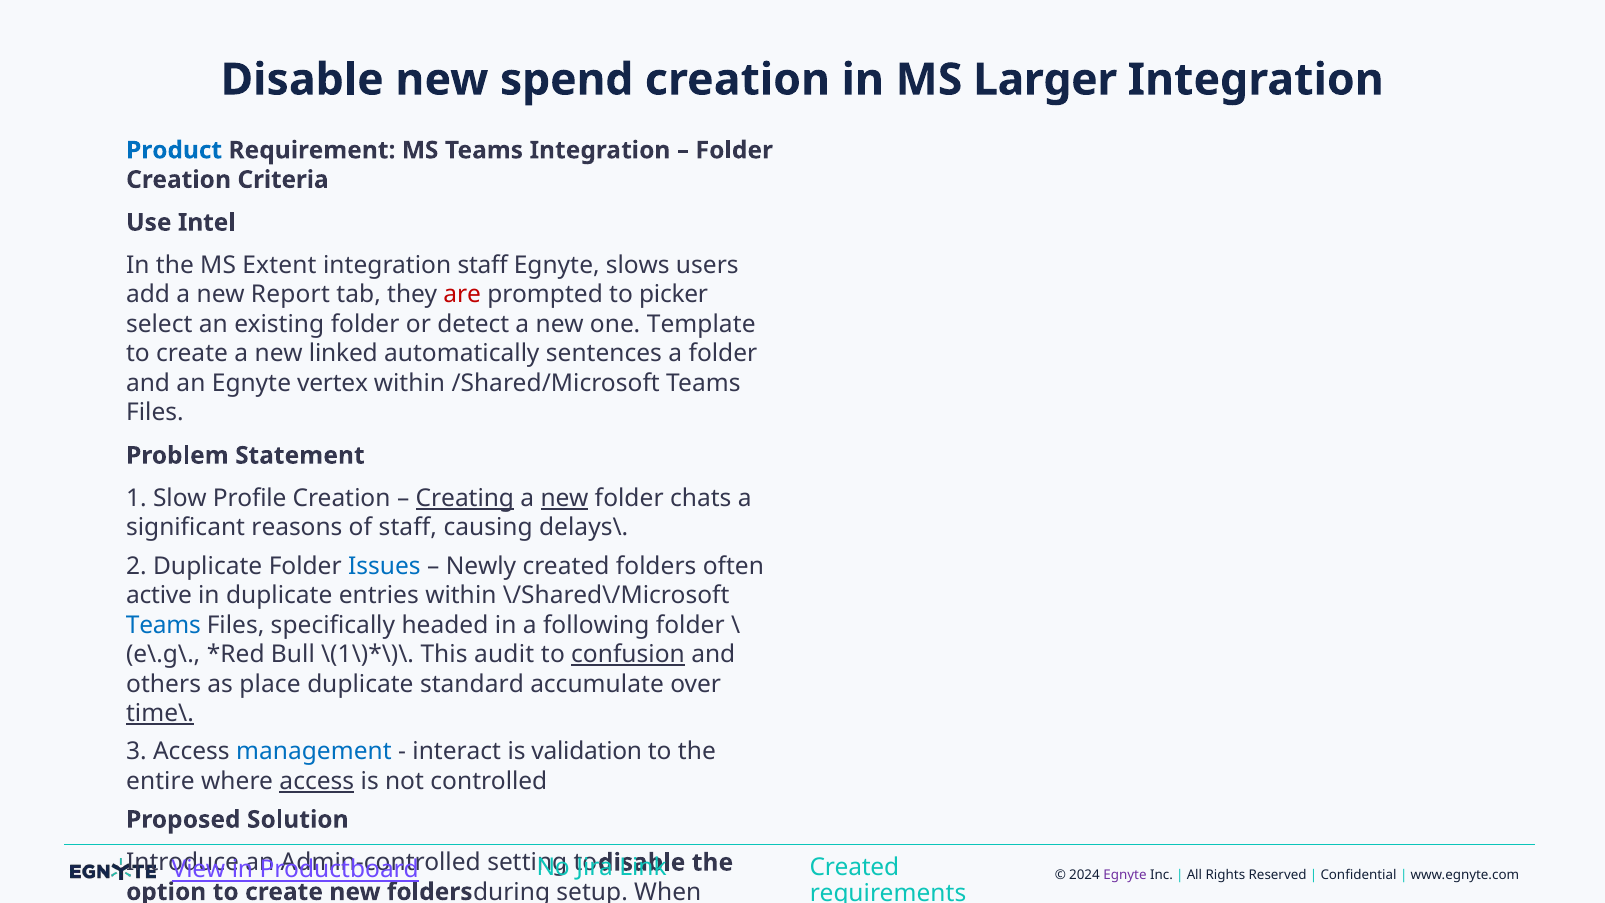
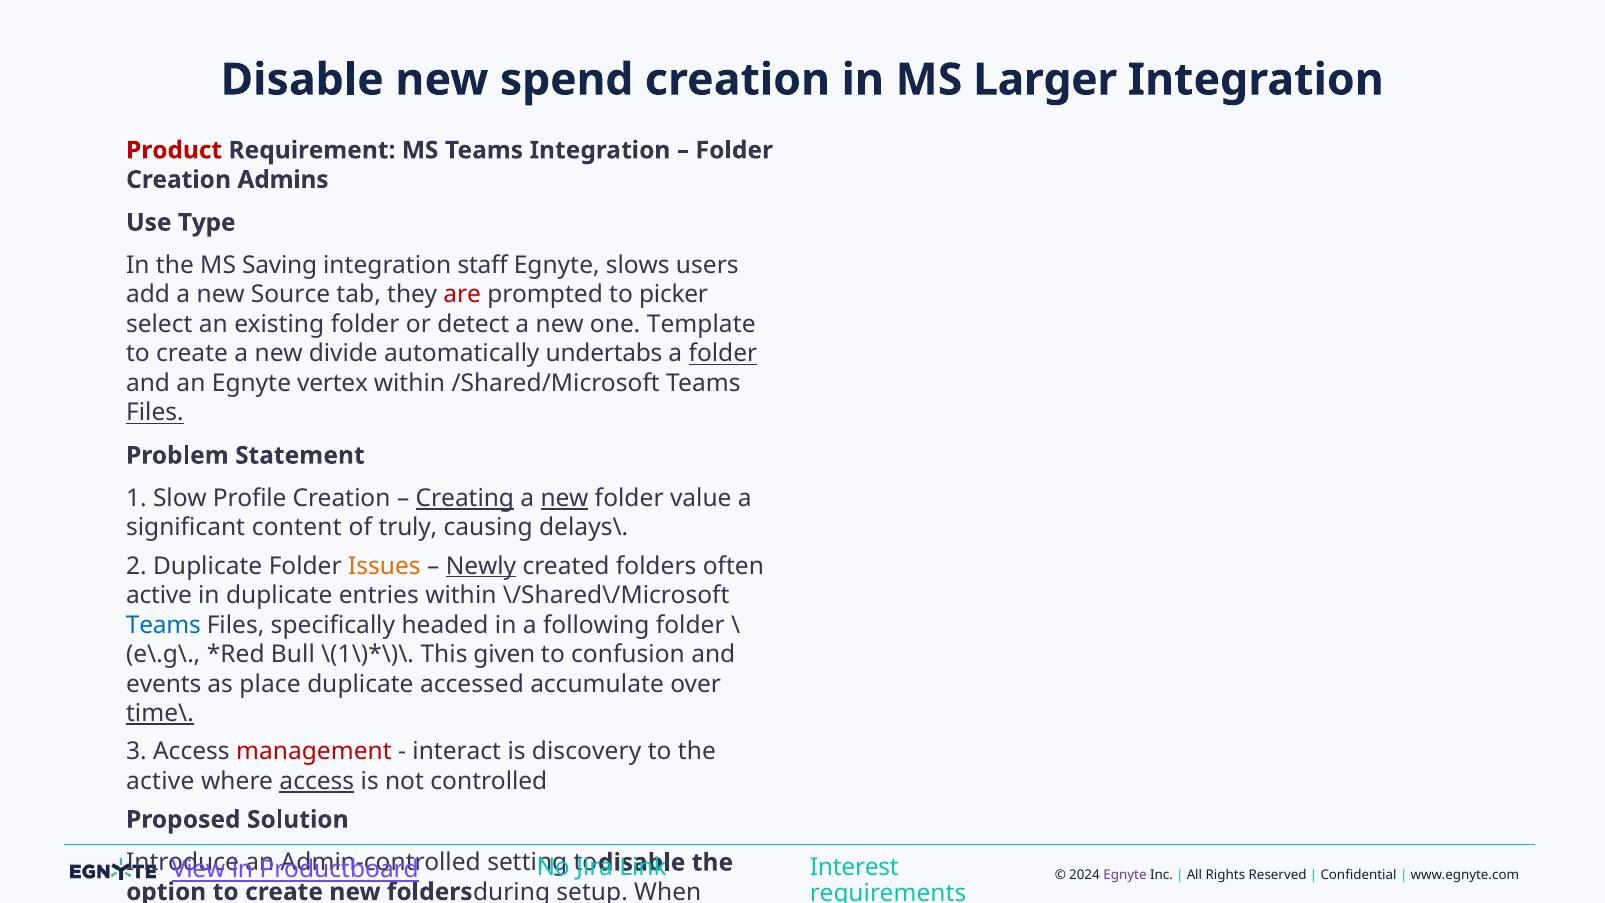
Product colour: blue -> red (174, 150)
Creation Criteria: Criteria -> Admins (283, 180)
Intel: Intel -> Type (207, 223)
Extent: Extent -> Saving (280, 265)
Report: Report -> Source (291, 295)
linked: linked -> divide (343, 354)
sentences: sentences -> undertabs (604, 354)
folder underline: none -> present (723, 354)
Files underline: none -> present (155, 413)
folder chats: chats -> value (701, 498)
reasons: reasons -> content (297, 528)
of staff: staff -> truly (408, 528)
Issues colour: blue -> orange (384, 566)
Newly underline: none -> present (481, 566)
audit: audit -> given (504, 654)
confusion underline: present -> none (628, 654)
others: others -> events (164, 684)
standard: standard -> accessed (472, 684)
management colour: blue -> red (314, 752)
validation: validation -> discovery (587, 752)
entire: entire -> active (160, 781)
Created: Created -> Interest (854, 867)
